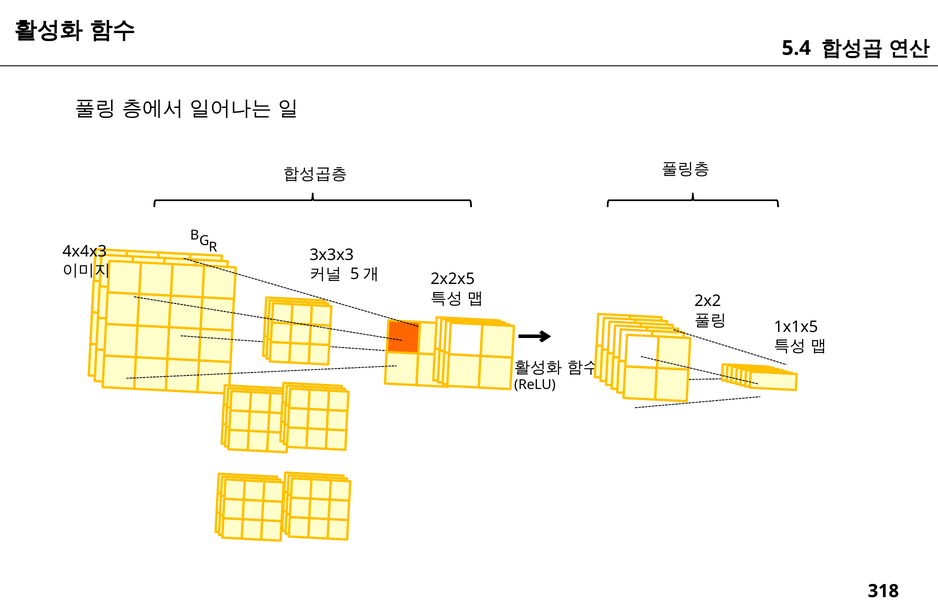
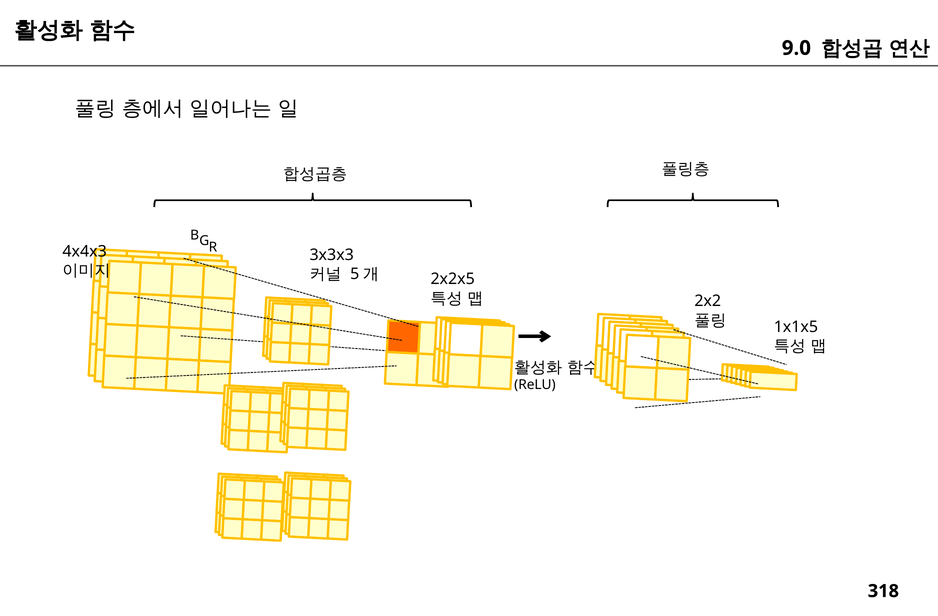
5.4: 5.4 -> 9.0 (796, 48)
